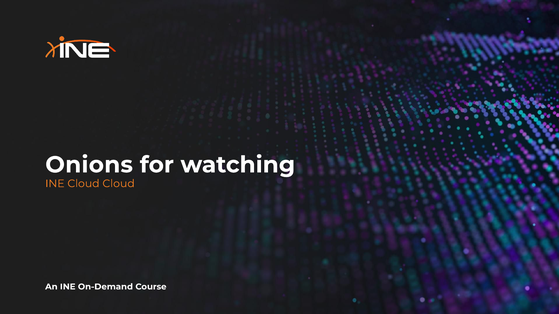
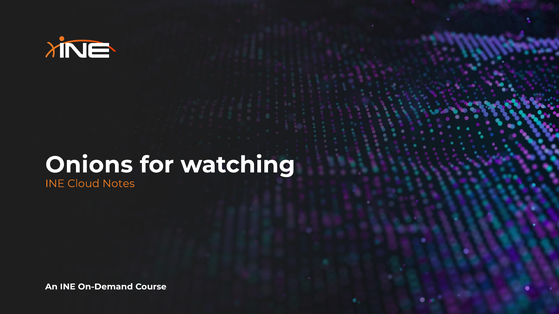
Cloud Cloud: Cloud -> Notes (119, 184)
